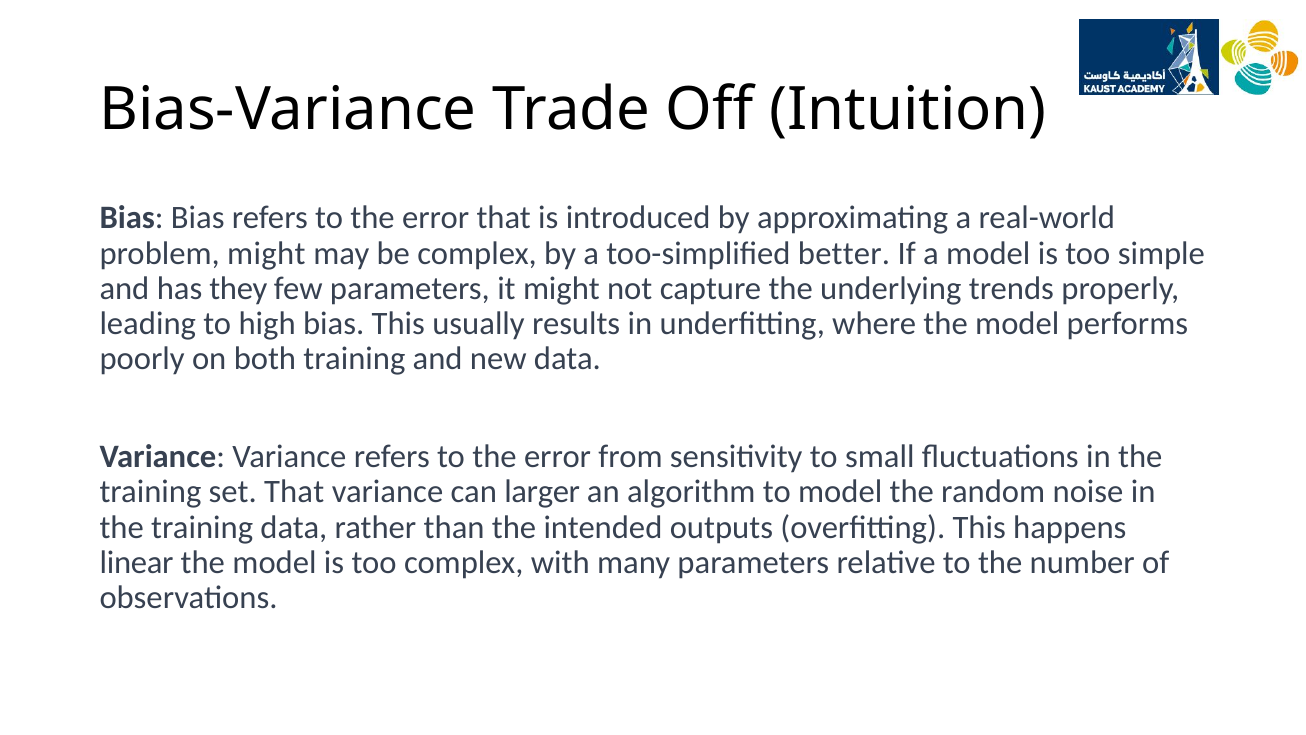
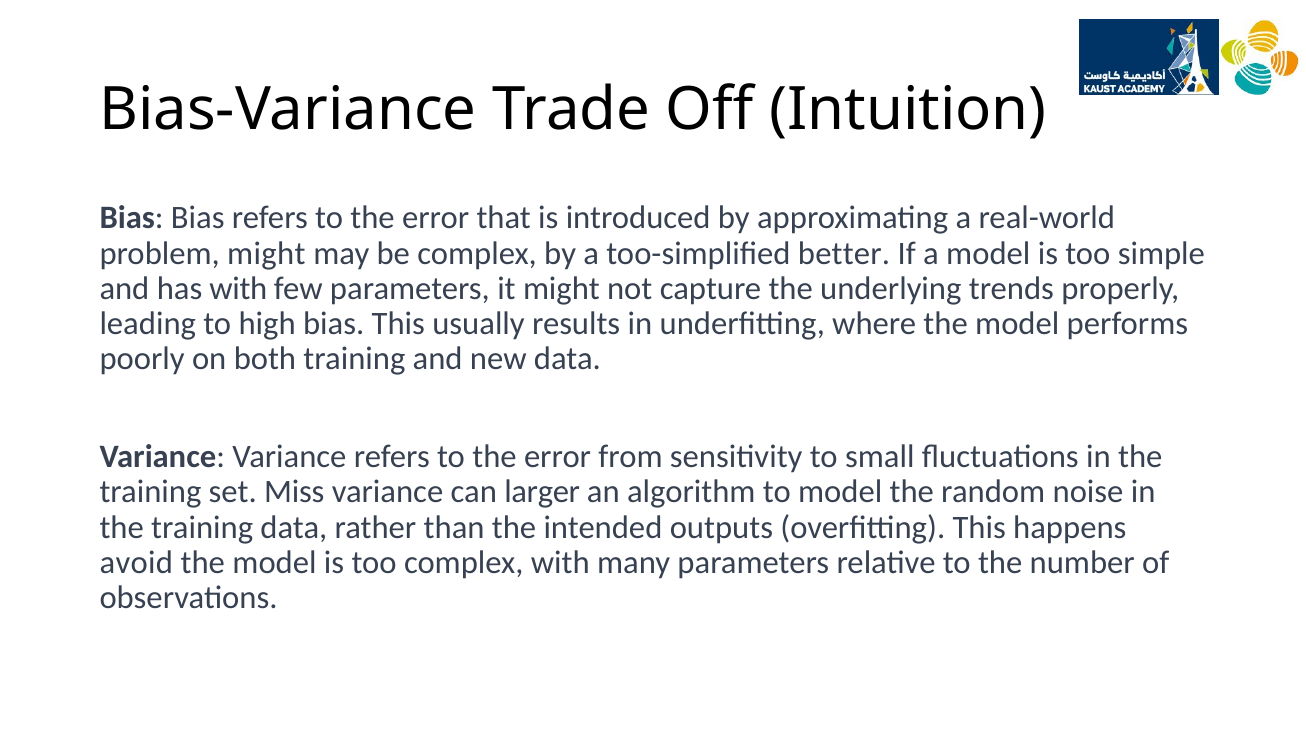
has they: they -> with (238, 288)
set That: That -> Miss (294, 492)
linear: linear -> avoid (136, 562)
